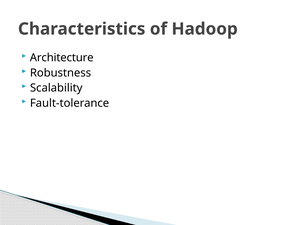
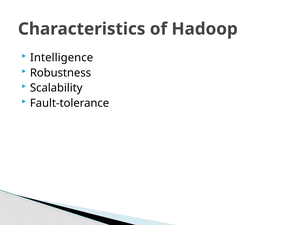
Architecture: Architecture -> Intelligence (62, 58)
